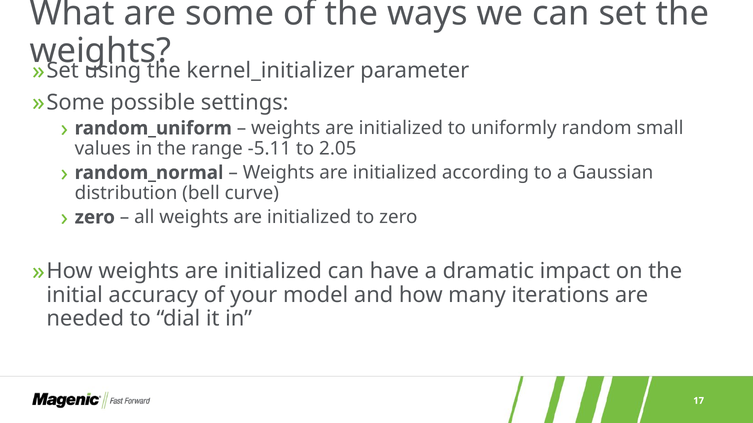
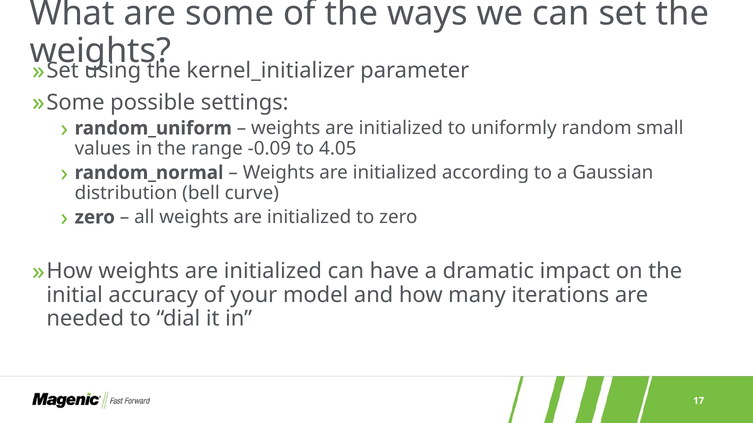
-5.11: -5.11 -> -0.09 (269, 149)
2.05: 2.05 -> 4.05 (338, 149)
